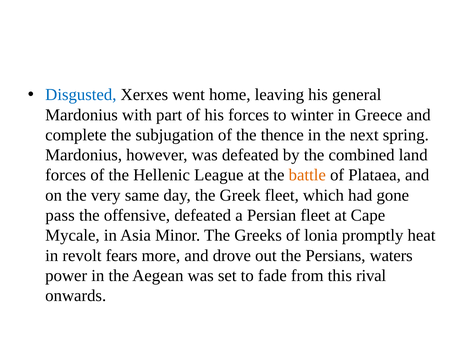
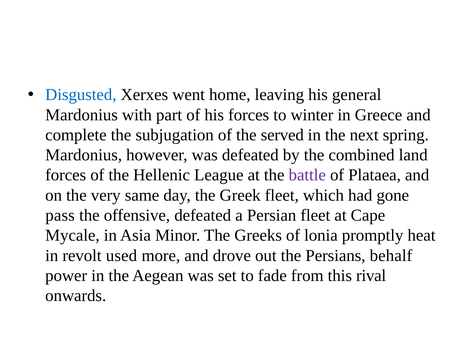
thence: thence -> served (282, 135)
battle colour: orange -> purple (307, 175)
fears: fears -> used (121, 255)
waters: waters -> behalf (391, 255)
